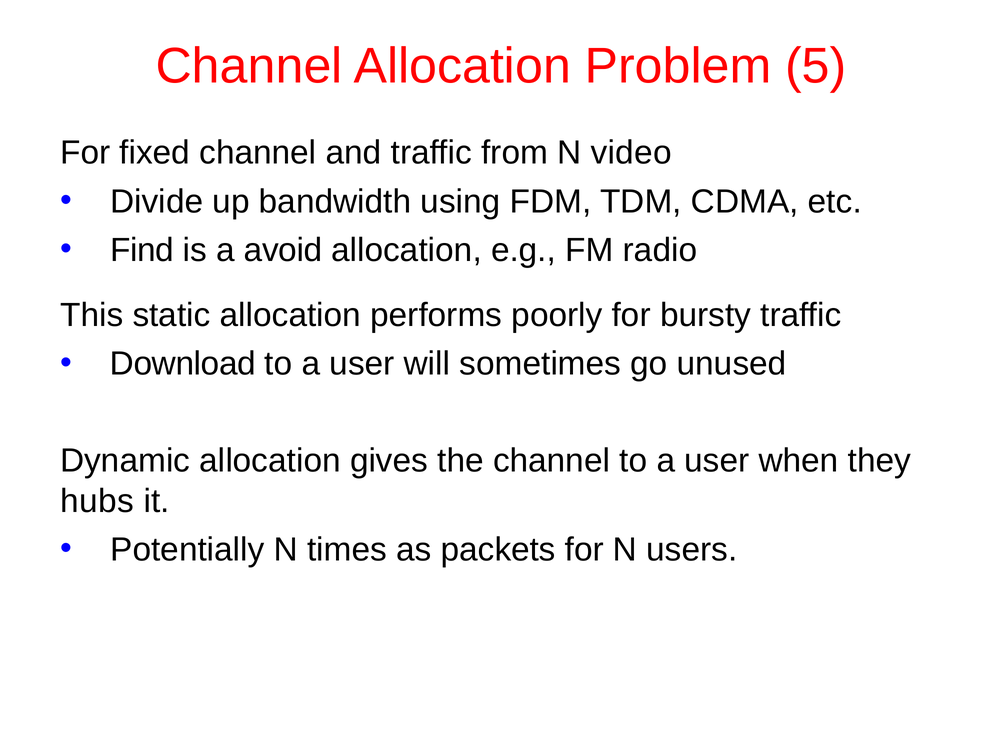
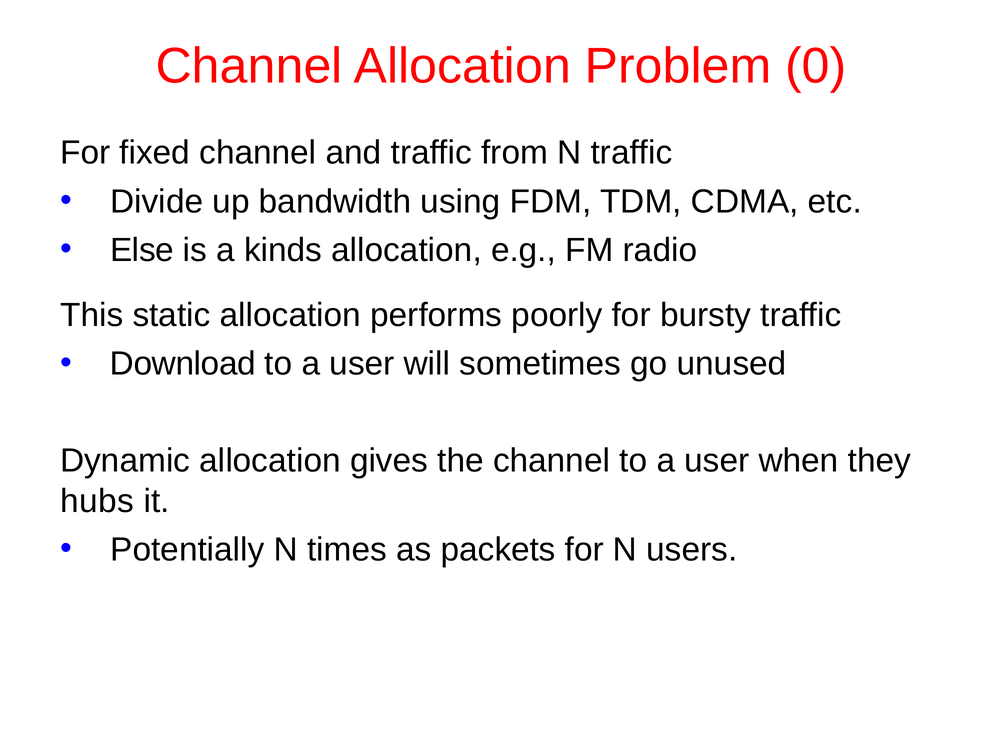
5: 5 -> 0 (816, 66)
N video: video -> traffic (631, 153)
Find: Find -> Else (142, 250)
avoid: avoid -> kinds (283, 250)
